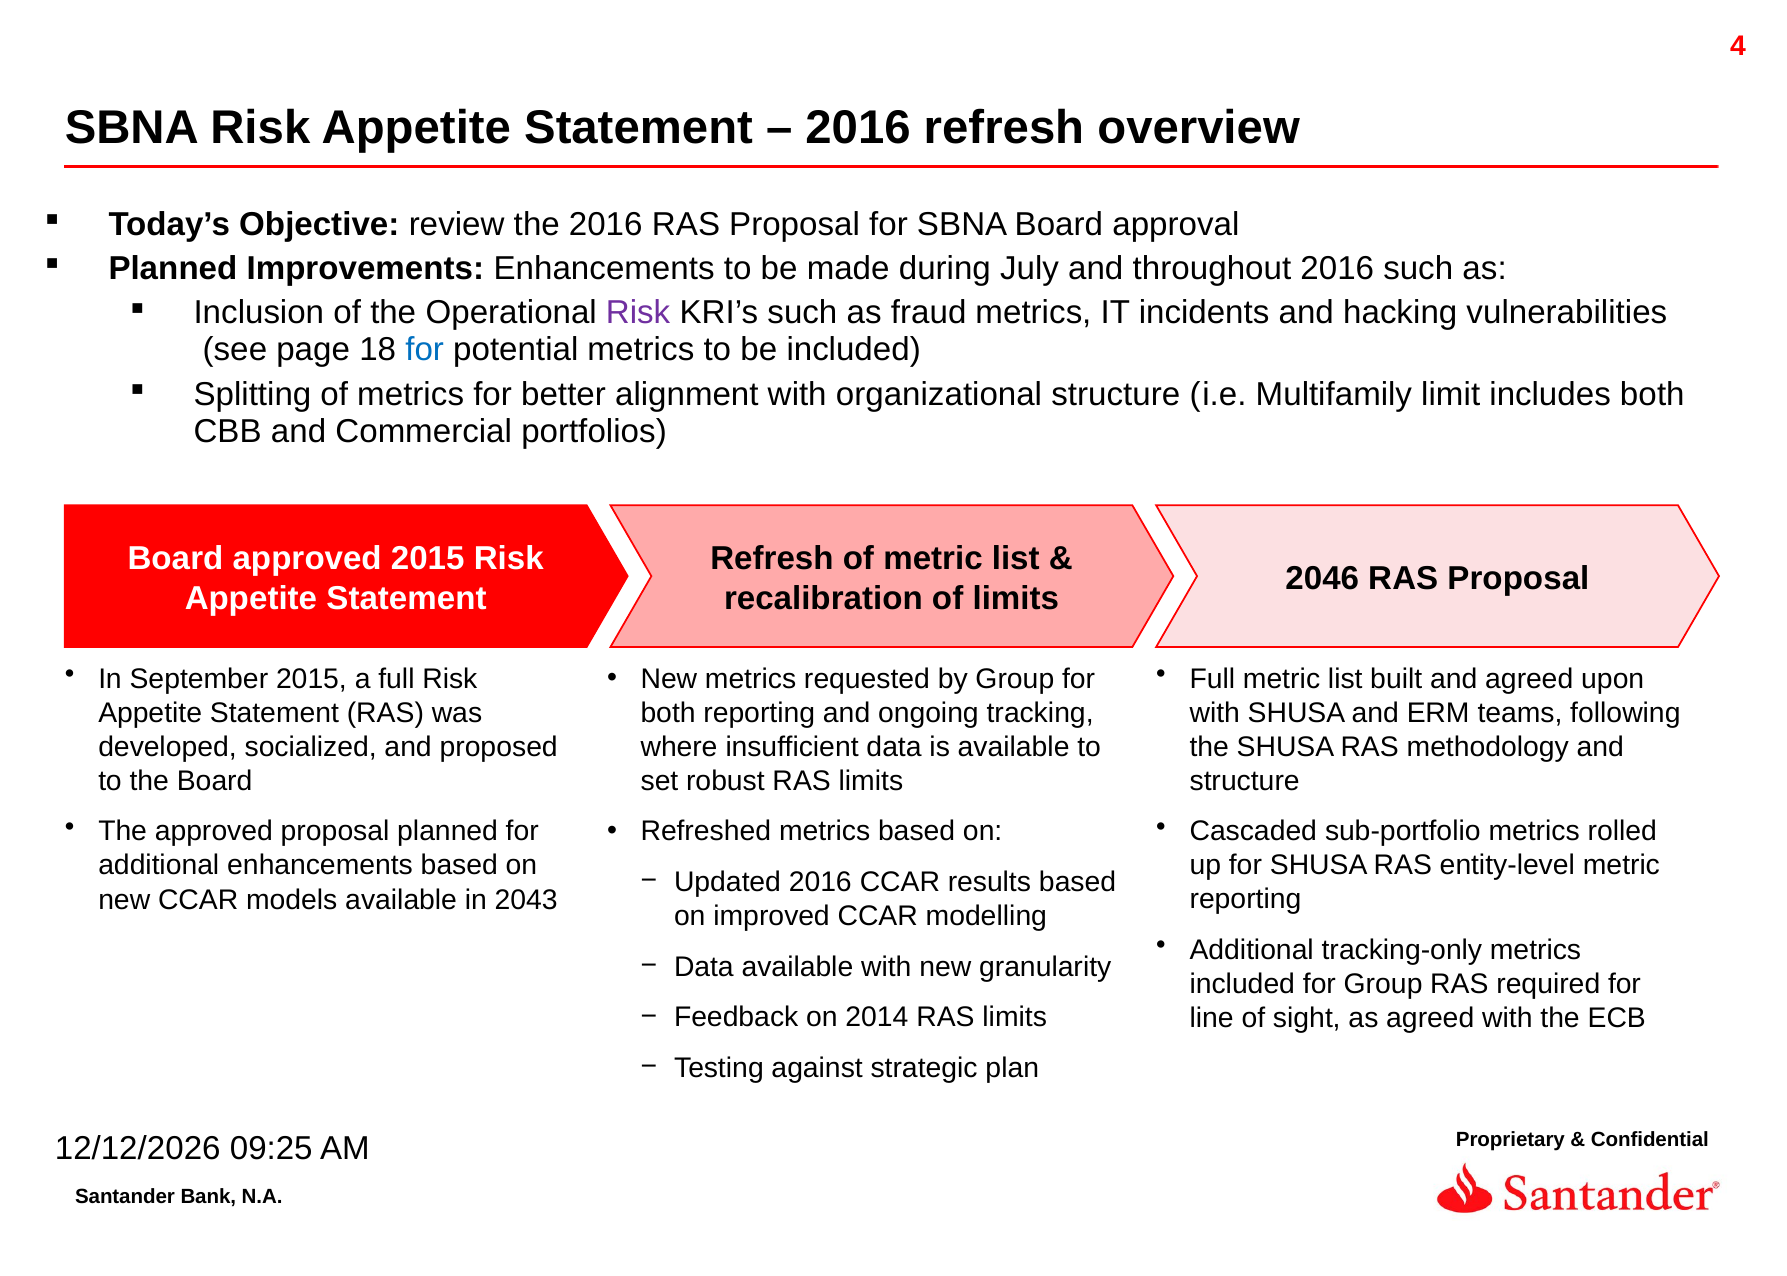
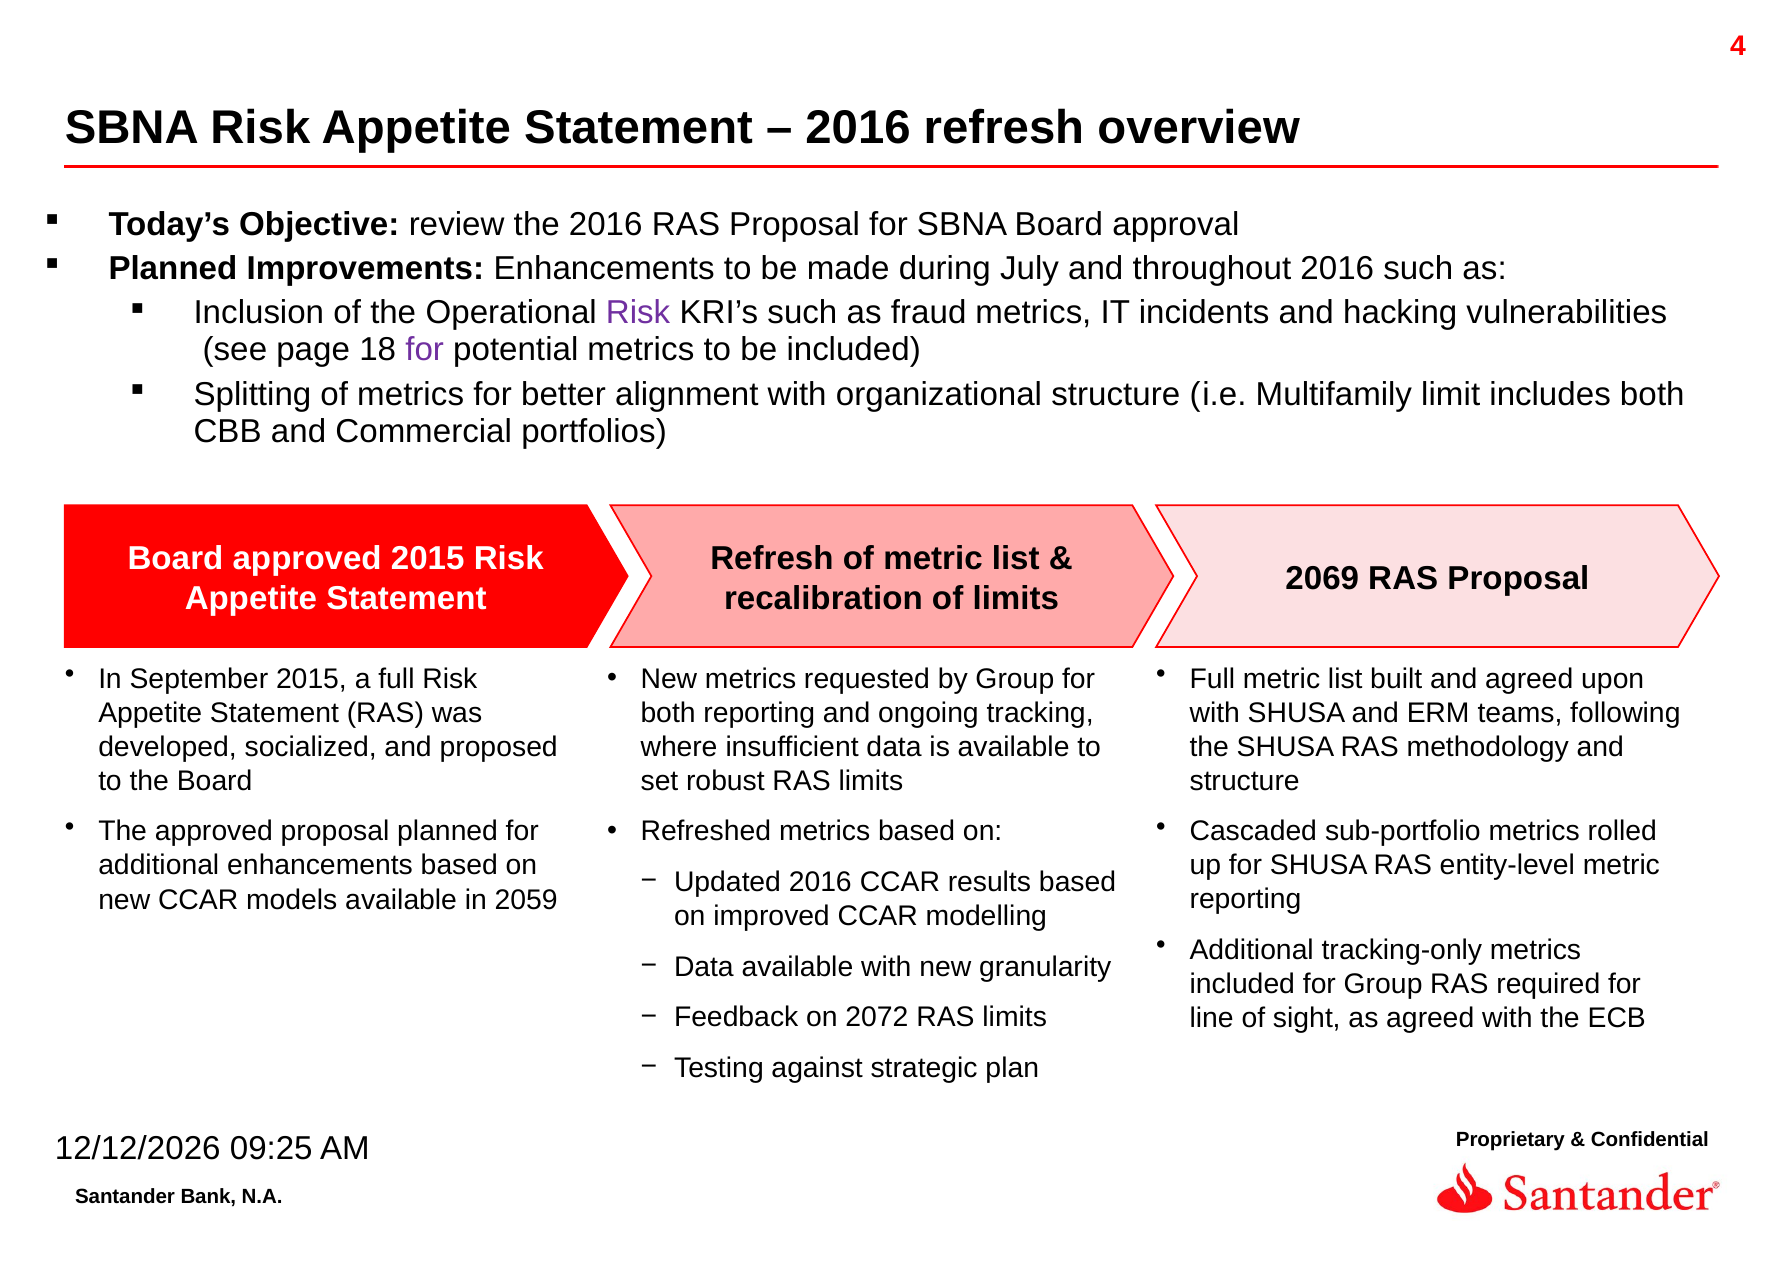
for colour: blue -> purple (425, 350)
2046: 2046 -> 2069 (1322, 579)
2043: 2043 -> 2059 (526, 900)
2014: 2014 -> 2072 (877, 1018)
